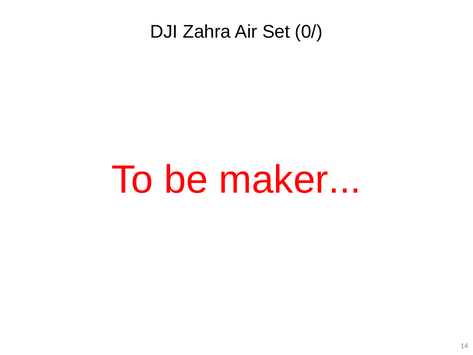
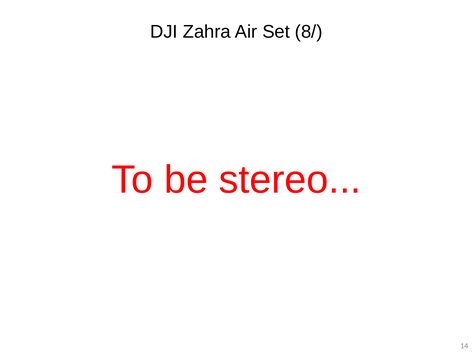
0/: 0/ -> 8/ (309, 32)
maker: maker -> stereo (290, 180)
